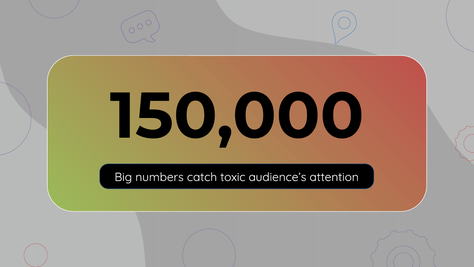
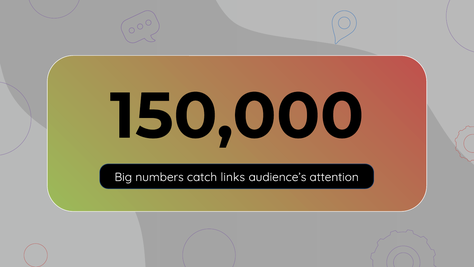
toxic: toxic -> links (233, 177)
